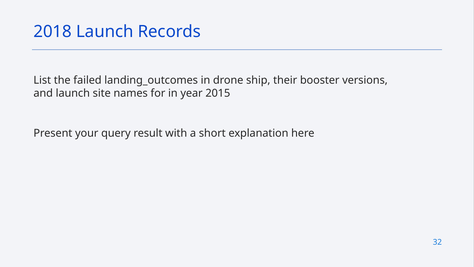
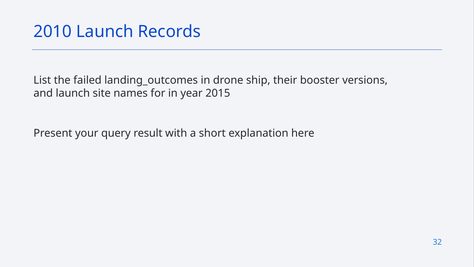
2018: 2018 -> 2010 (53, 32)
